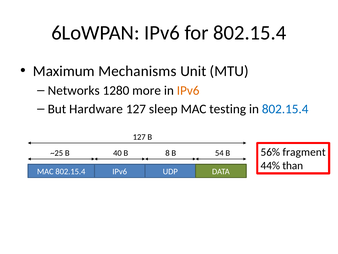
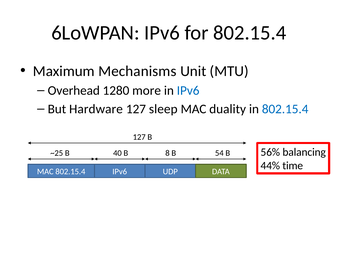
Networks: Networks -> Overhead (74, 90)
IPv6 colour: orange -> blue (188, 90)
testing: testing -> duality (228, 109)
fragment: fragment -> balancing (304, 152)
than: than -> time (293, 165)
